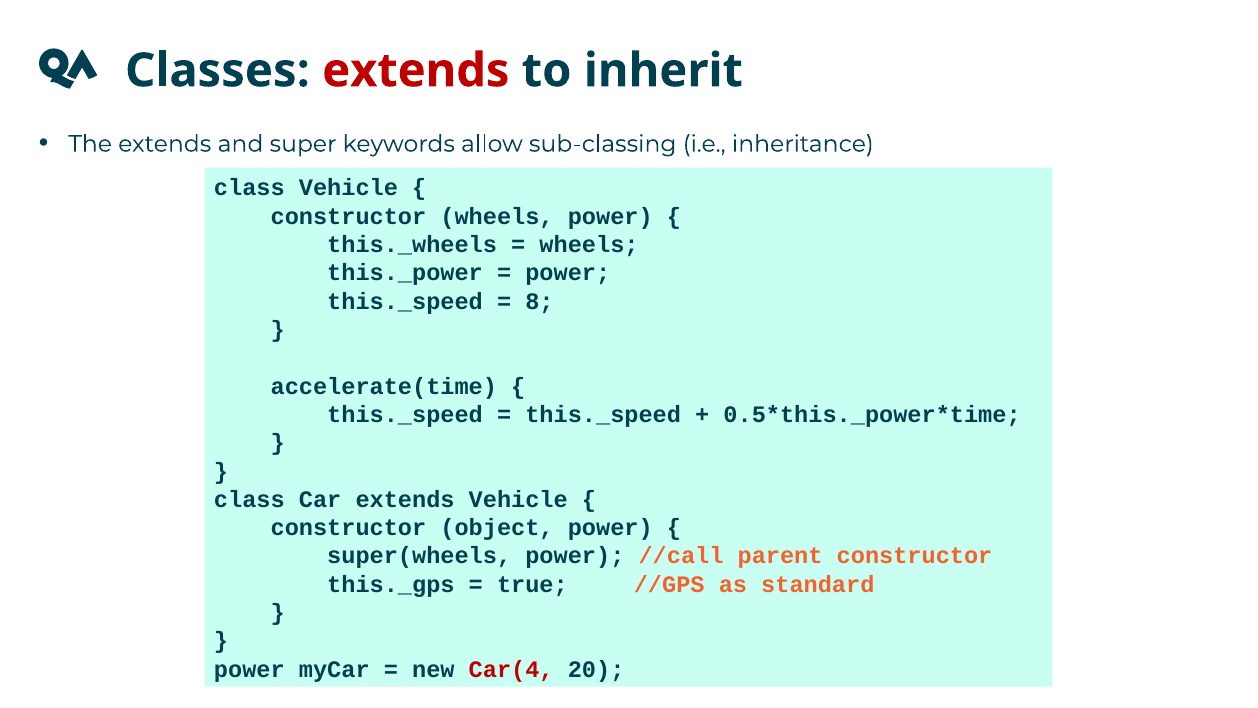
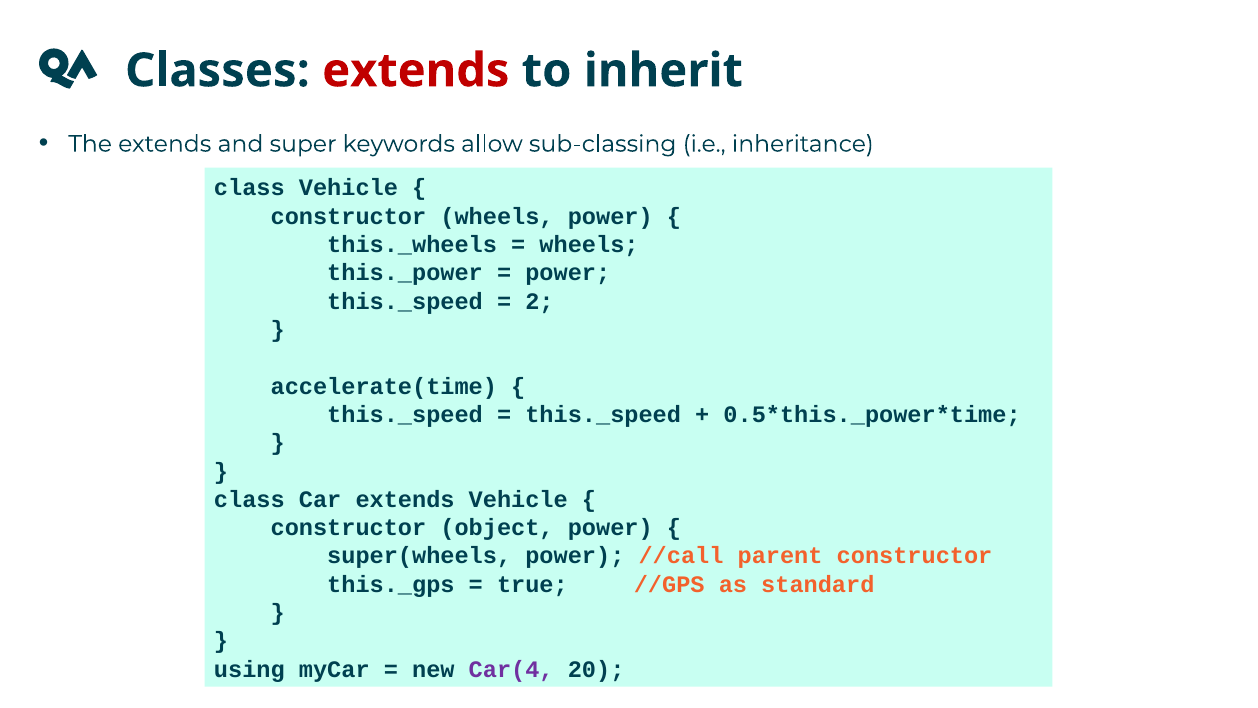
8: 8 -> 2 (539, 301)
power: power -> using (249, 669)
Car(4 colour: red -> purple (511, 669)
